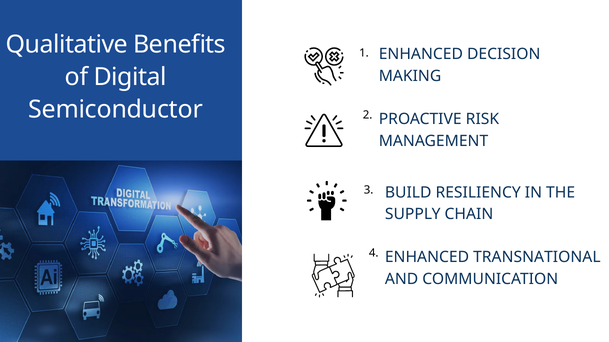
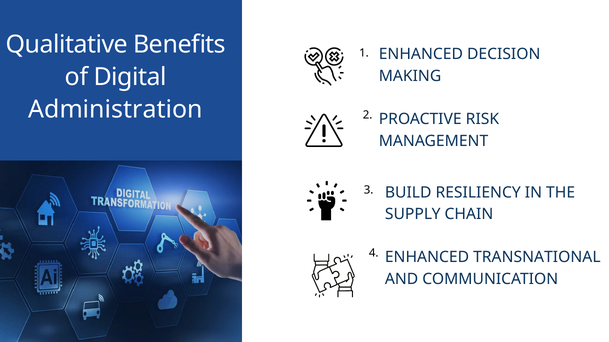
Semiconductor: Semiconductor -> Administration (115, 110)
